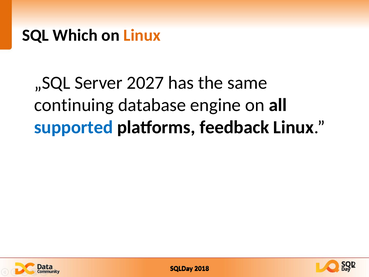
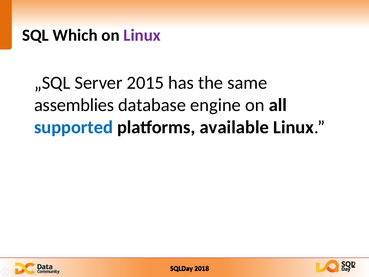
Linux colour: orange -> purple (142, 35)
2027: 2027 -> 2015 (145, 83)
continuing: continuing -> assemblies (74, 105)
feedback: feedback -> available (234, 127)
